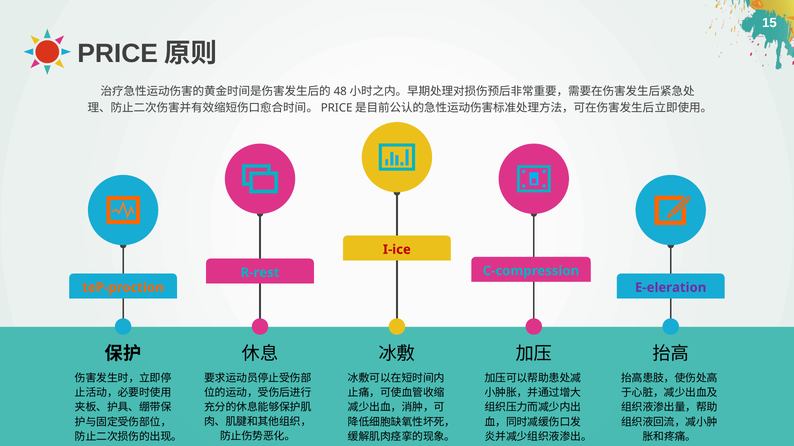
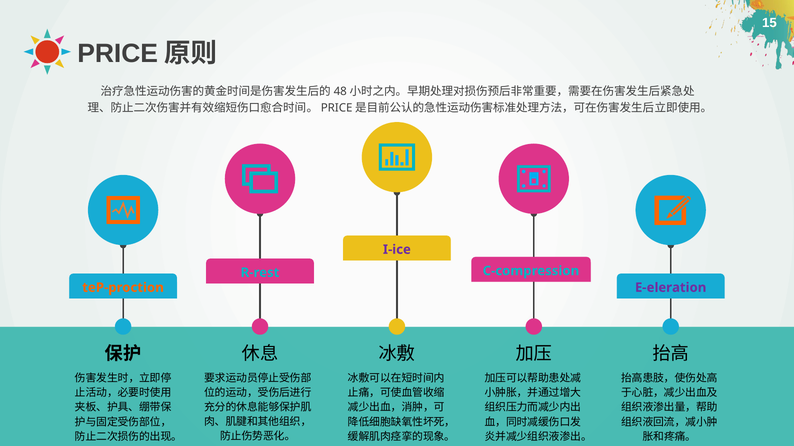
I-ice colour: red -> purple (397, 250)
